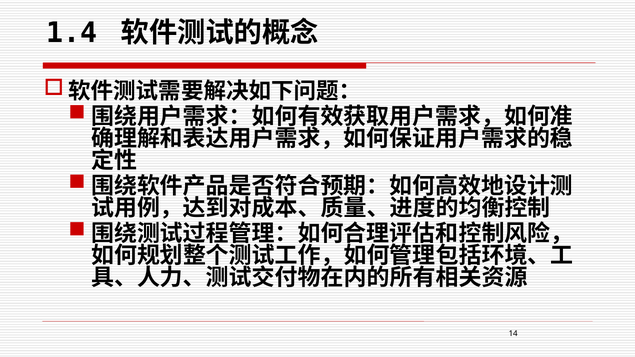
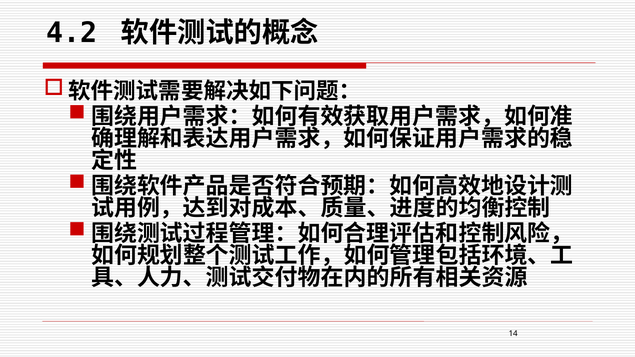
1.4: 1.4 -> 4.2 (72, 33)
